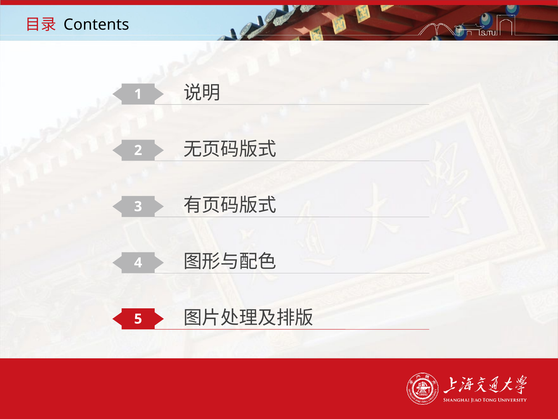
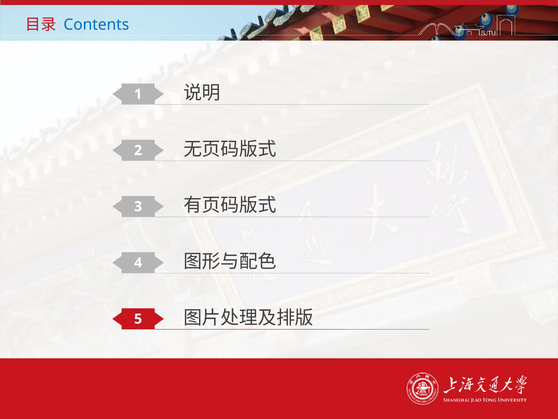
Contents colour: black -> blue (96, 25)
